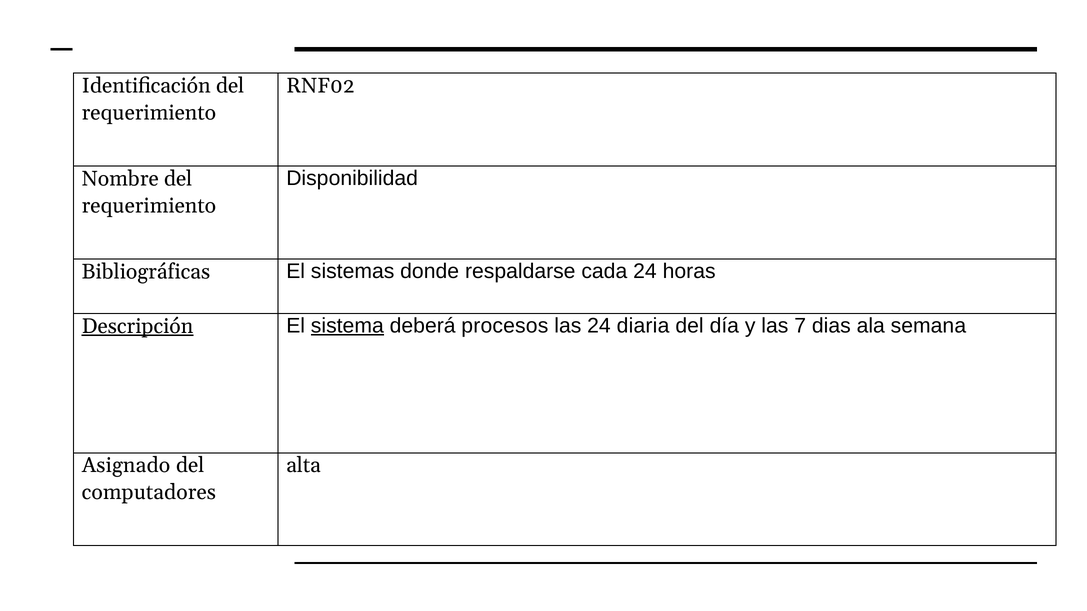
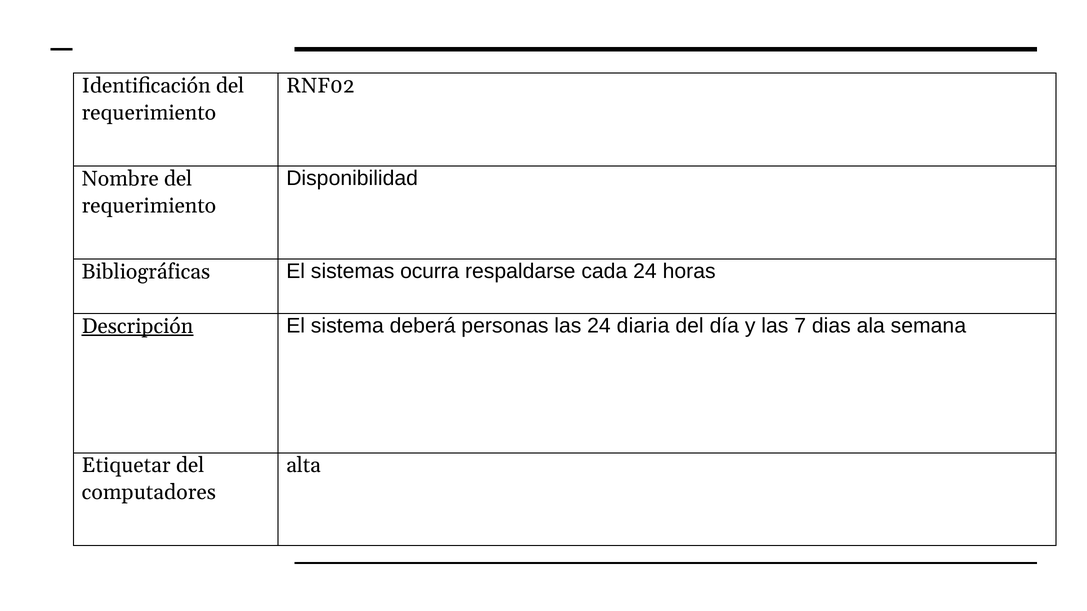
donde: donde -> ocurra (430, 271)
sistema underline: present -> none (347, 326)
procesos: procesos -> personas (505, 326)
Asignado: Asignado -> Etiquetar (126, 466)
